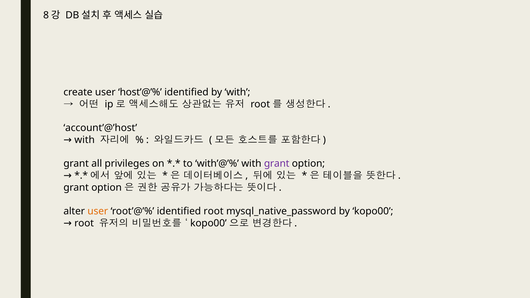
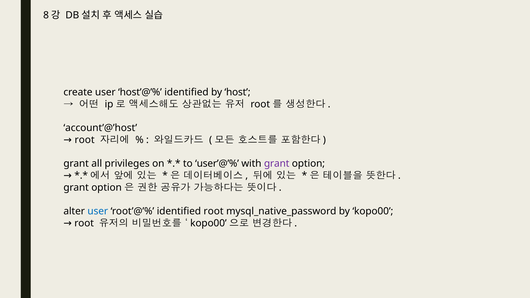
by with: with -> host (237, 92)
with: with -> root (85, 140)
with’@’%: with’@’% -> user’@’% (217, 164)
user colour: orange -> blue (98, 211)
